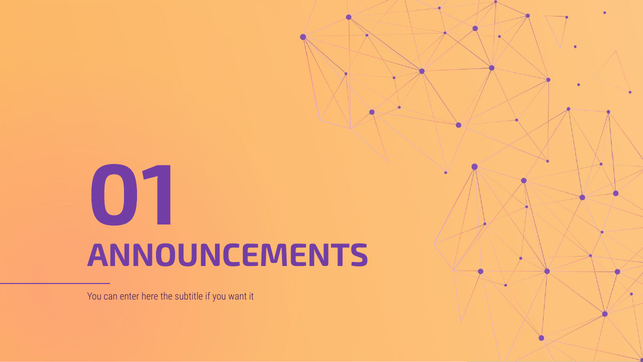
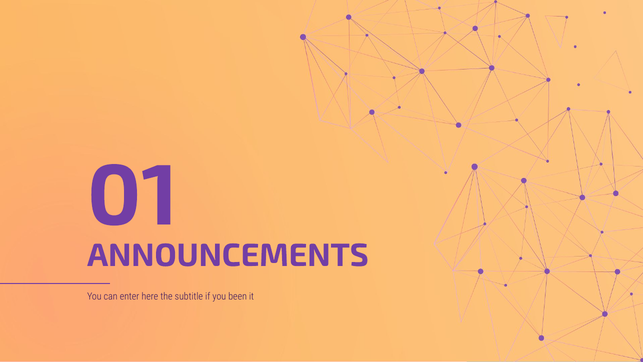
want: want -> been (238, 296)
